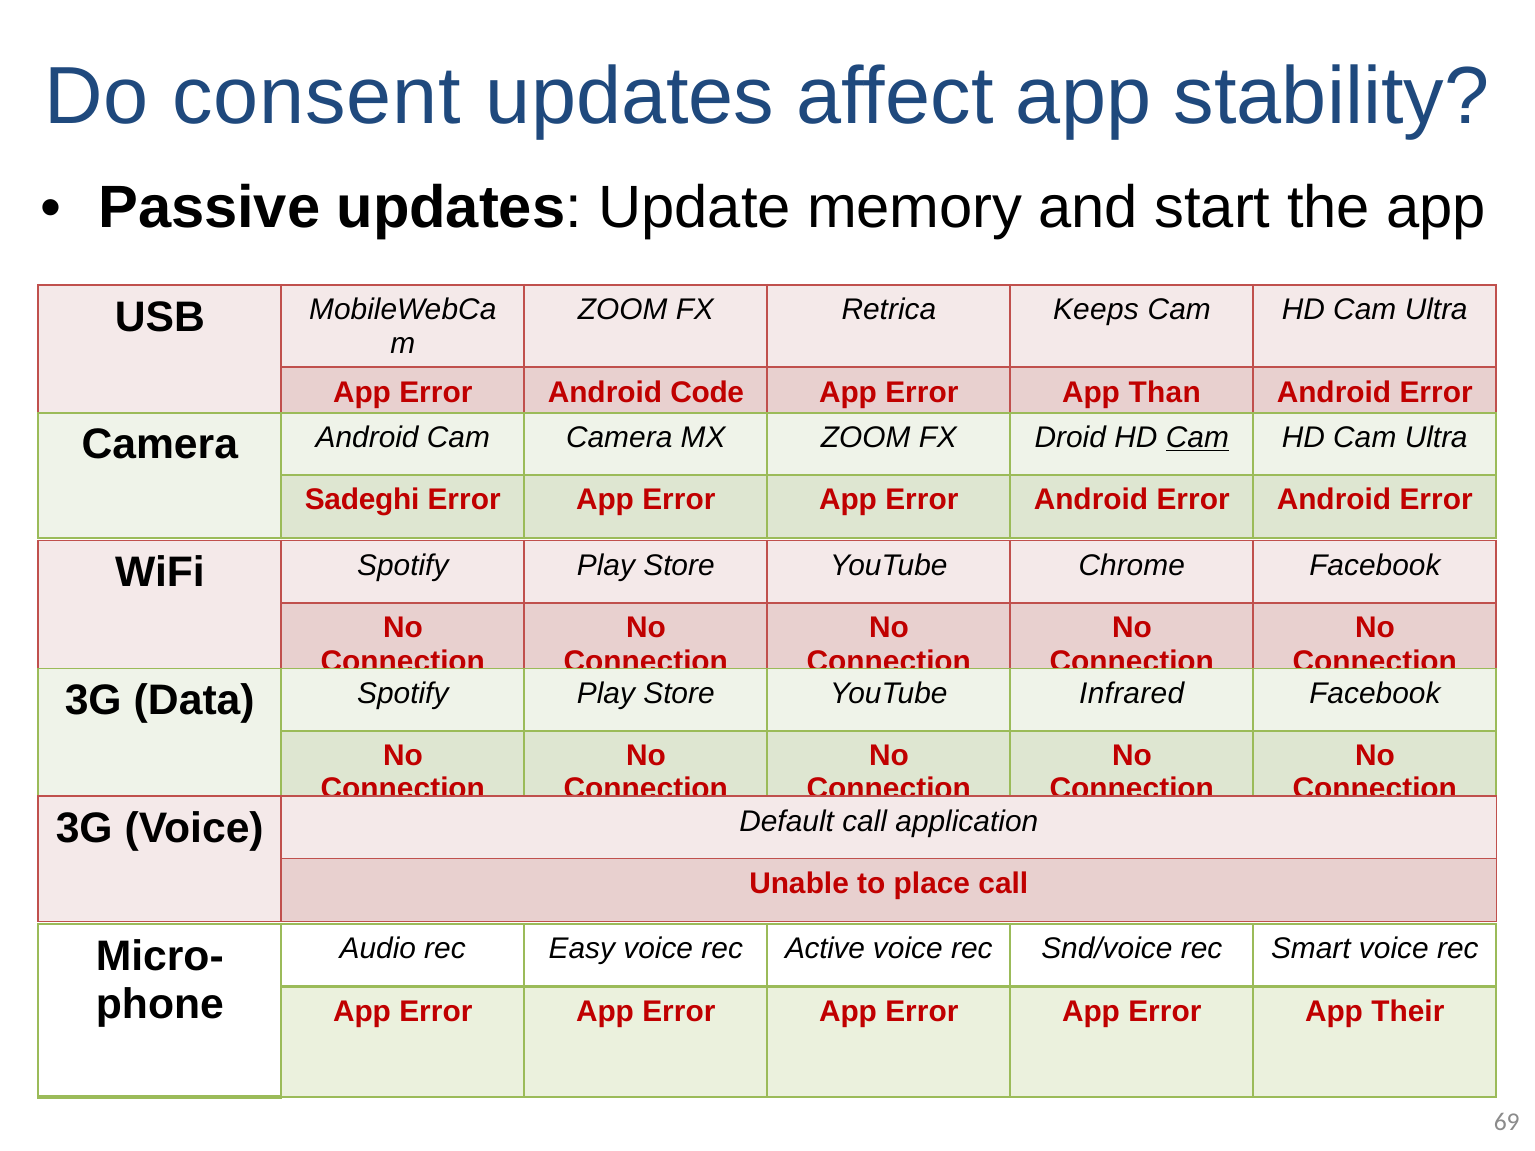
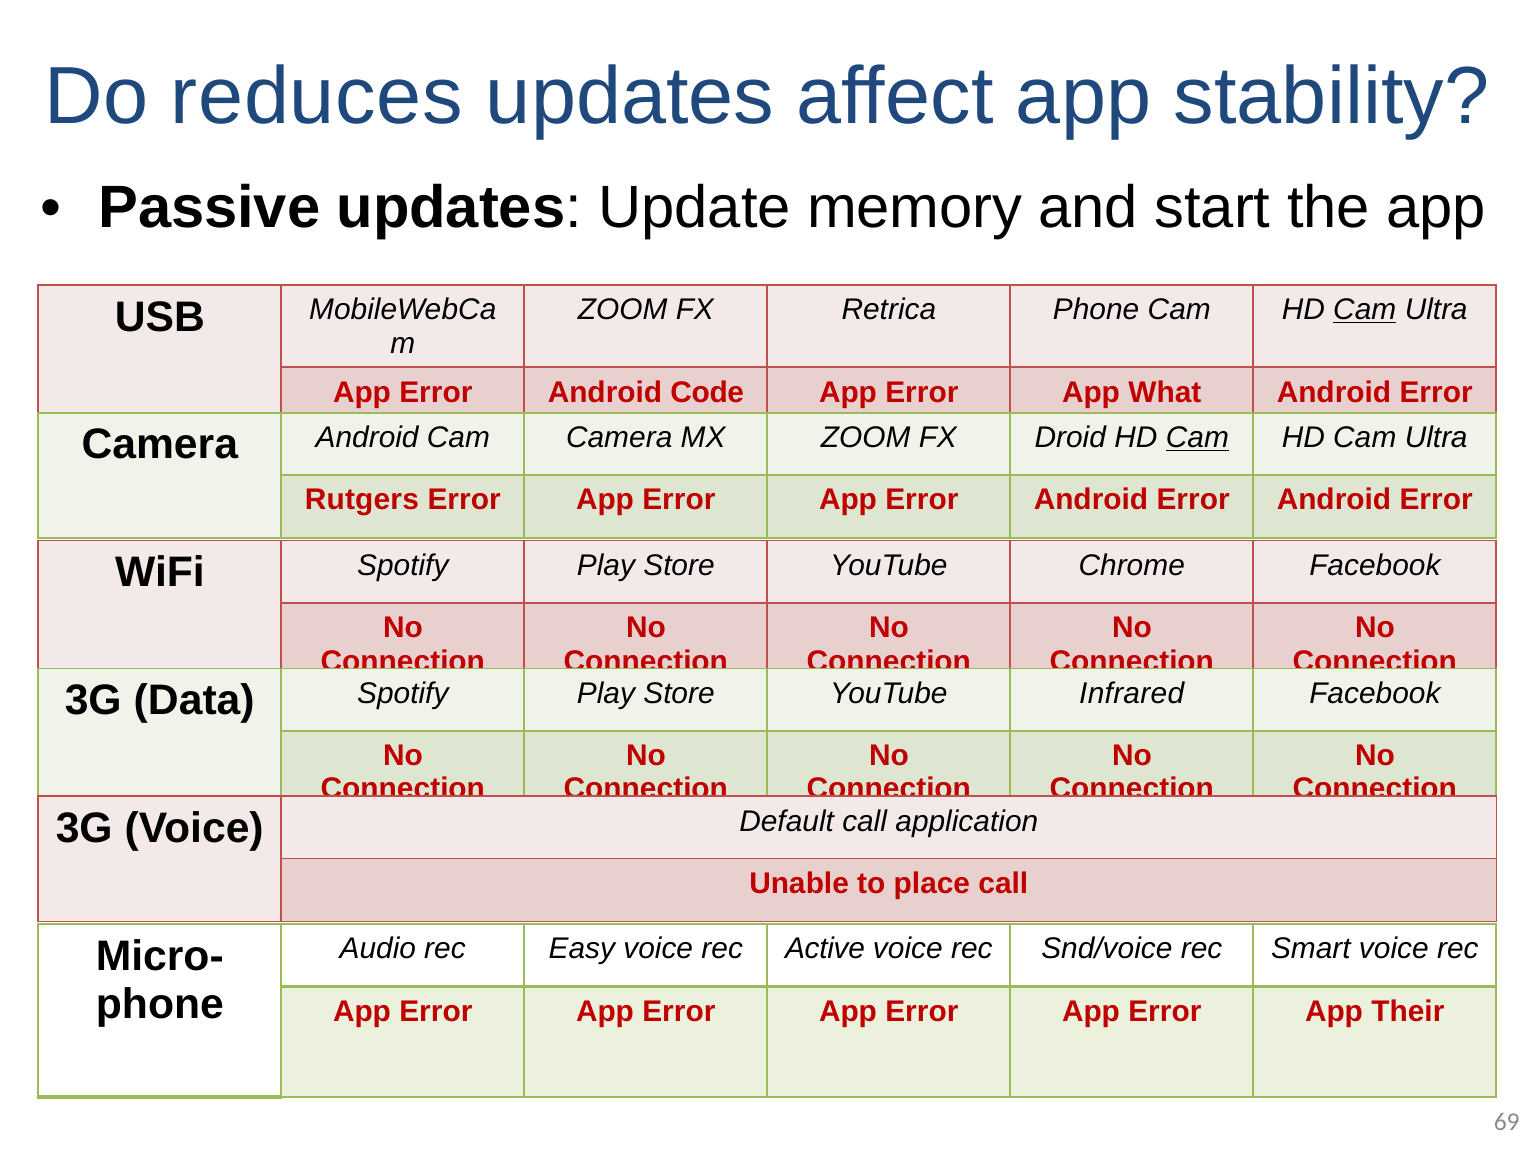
consent: consent -> reduces (317, 97)
Retrica Keeps: Keeps -> Phone (1096, 310)
Cam underline: none -> present (1365, 310)
Than: Than -> What (1165, 392)
Sadeghi: Sadeghi -> Rutgers (362, 500)
